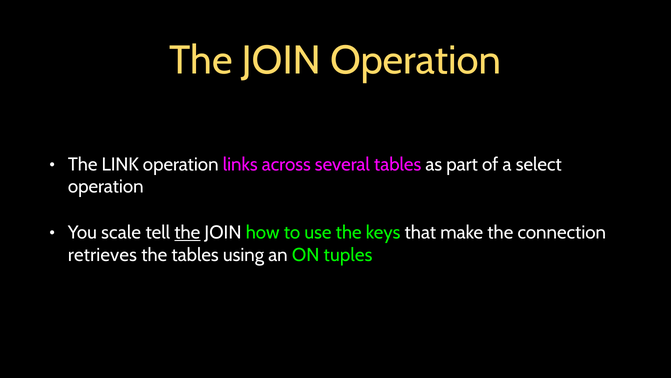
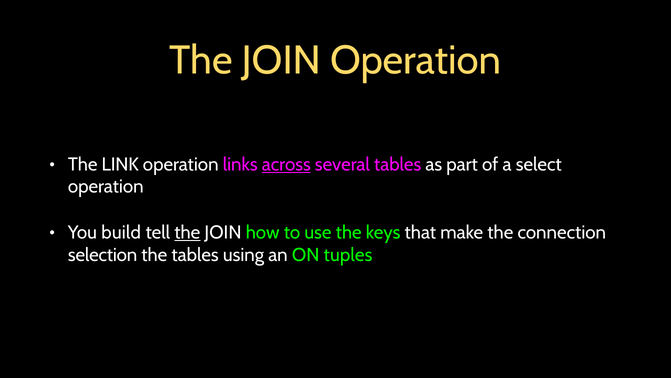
across underline: none -> present (286, 164)
scale: scale -> build (121, 232)
retrieves: retrieves -> selection (103, 255)
